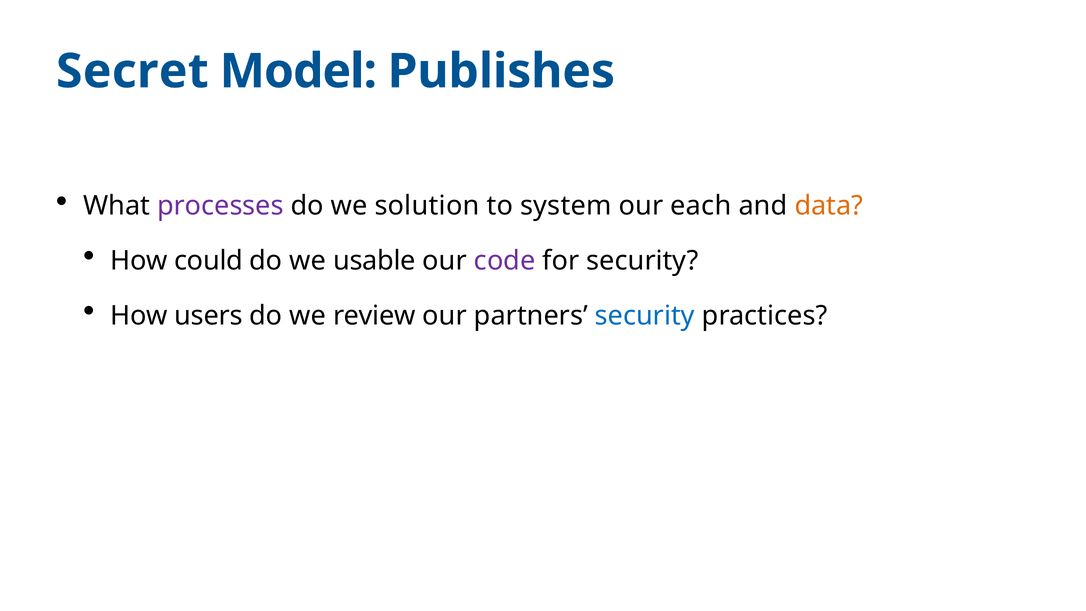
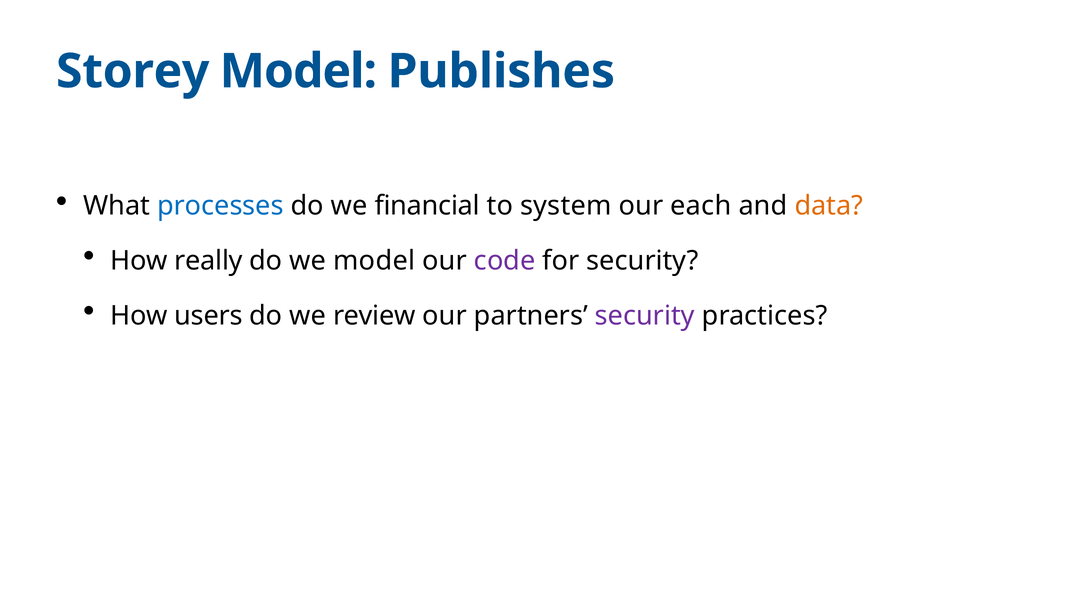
Secret: Secret -> Storey (133, 71)
processes colour: purple -> blue (220, 206)
solution: solution -> financial (427, 206)
could: could -> really (209, 261)
we usable: usable -> model (374, 261)
security colour: blue -> purple (645, 316)
